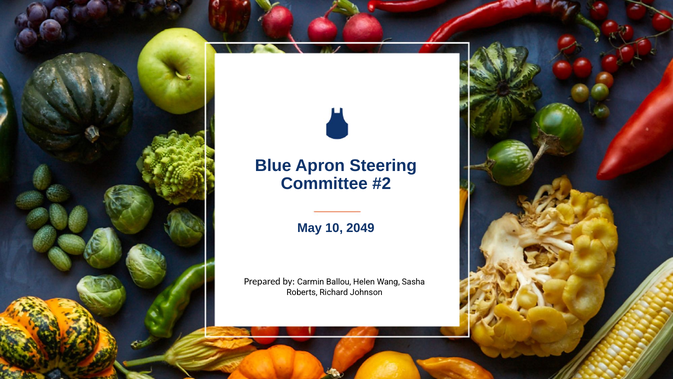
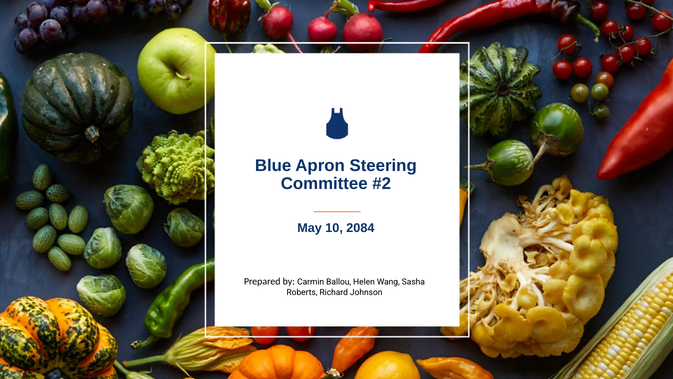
2049: 2049 -> 2084 (360, 228)
